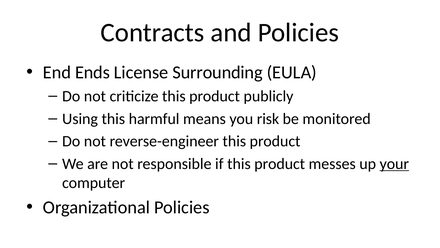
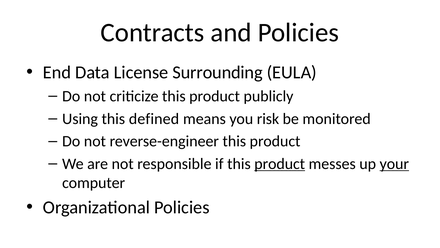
Ends: Ends -> Data (92, 72)
harmful: harmful -> defined (154, 119)
product underline: none -> present (280, 163)
